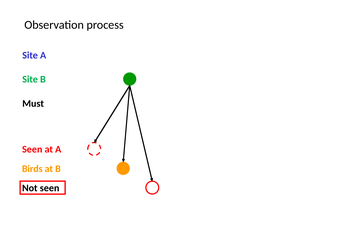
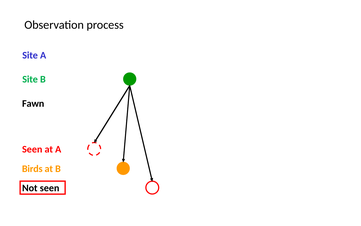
Must: Must -> Fawn (33, 103)
